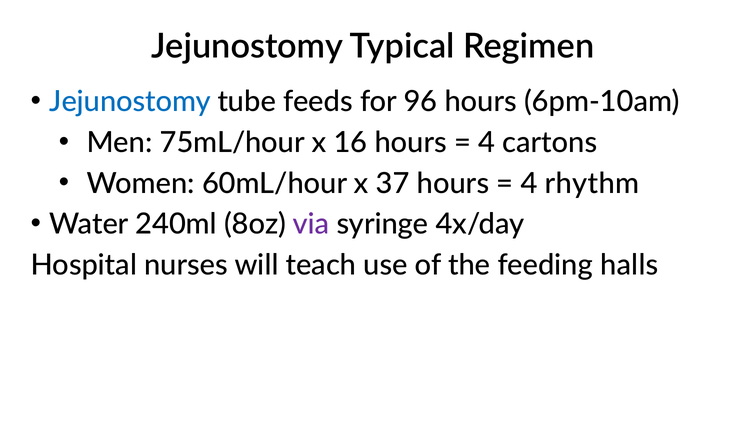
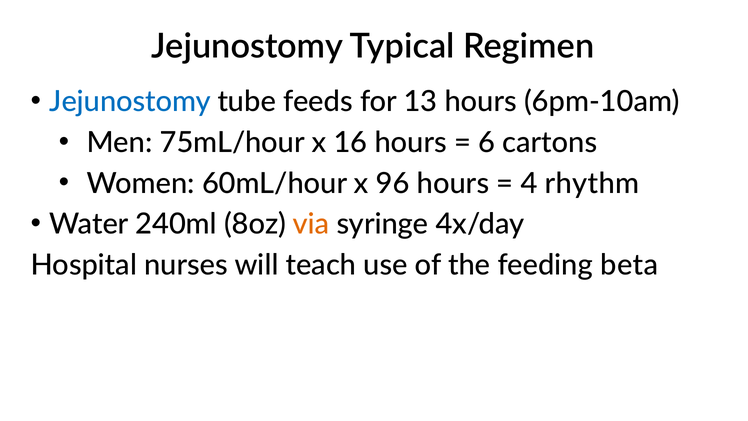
96: 96 -> 13 (420, 102)
4: 4 -> 6 (487, 143)
37: 37 -> 96 (393, 183)
via colour: purple -> orange (311, 224)
halls: halls -> beta (629, 265)
